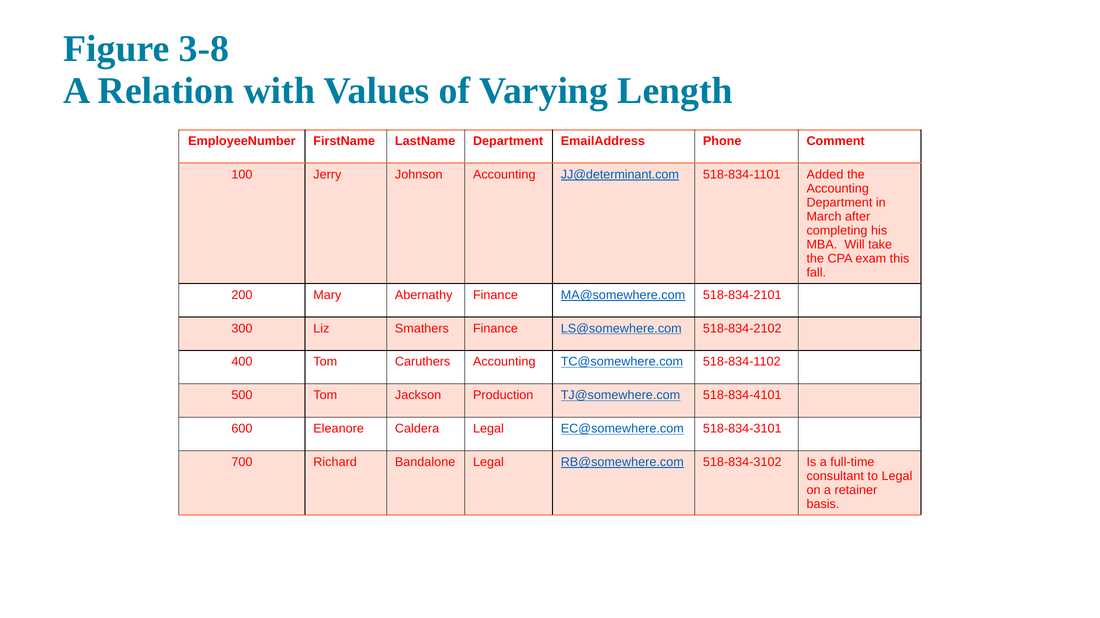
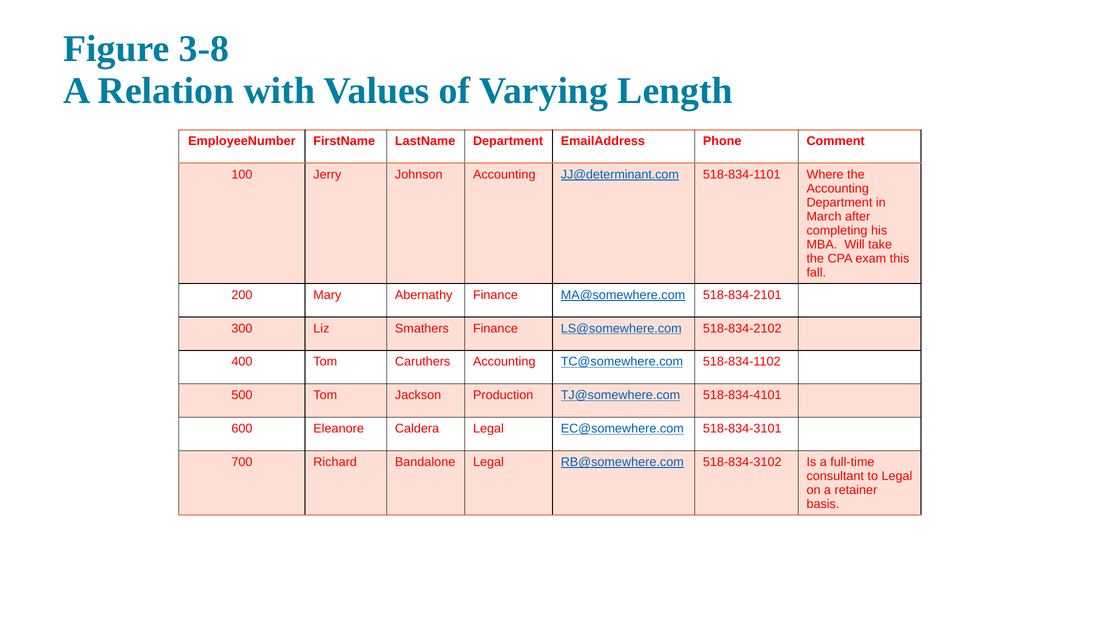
Added: Added -> Where (825, 175)
